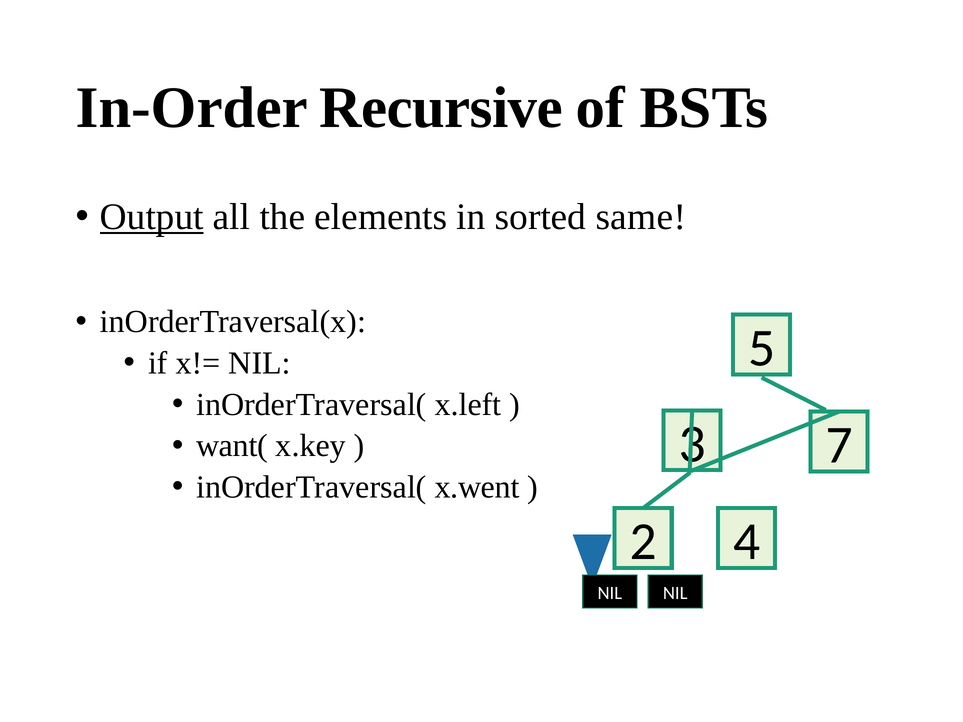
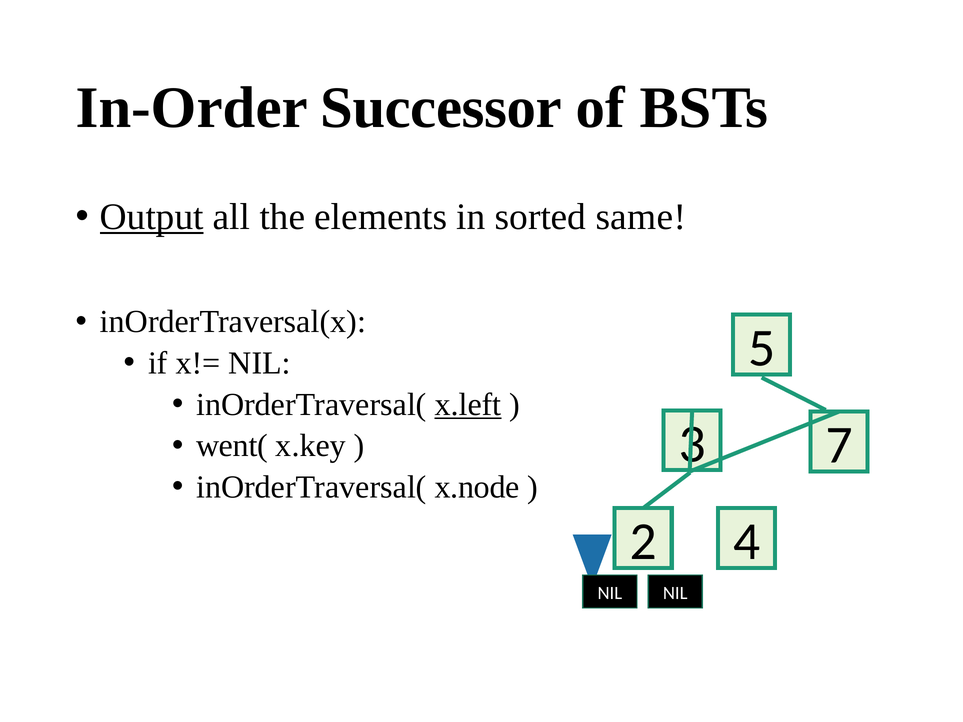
Recursive: Recursive -> Successor (441, 108)
x.left underline: none -> present (468, 405)
want(: want( -> went( (232, 446)
x.went: x.went -> x.node (477, 487)
